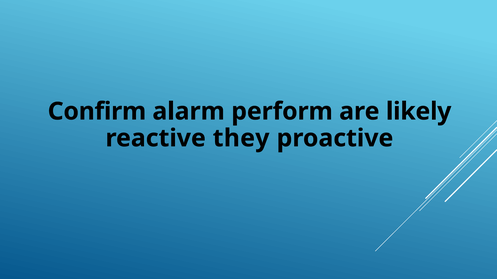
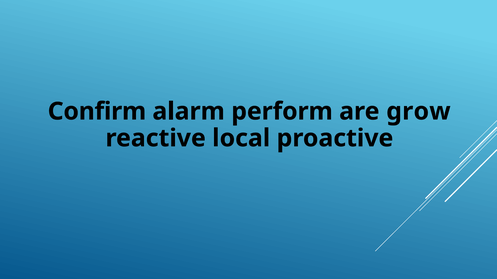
likely: likely -> grow (418, 112)
they: they -> local (241, 138)
